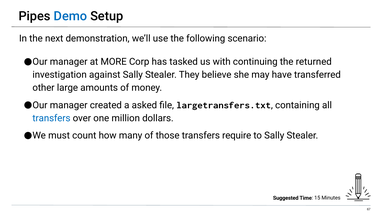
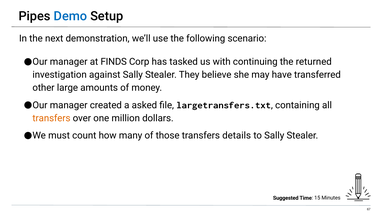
MORE: MORE -> FINDS (114, 62)
transfers colour: blue -> orange (51, 118)
require: require -> details (237, 135)
